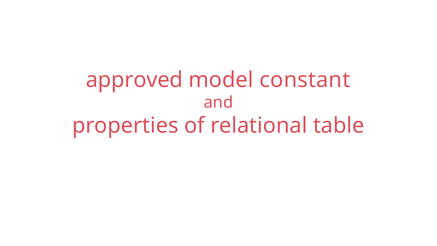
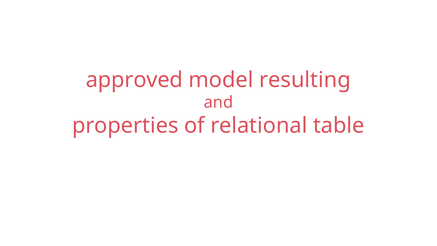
constant: constant -> resulting (305, 80)
